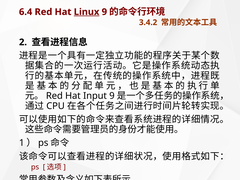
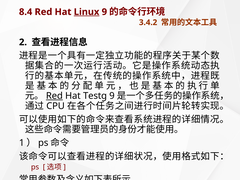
6.4: 6.4 -> 8.4 (26, 12)
Red underline: none -> present (54, 96)
Input: Input -> Testg (95, 96)
